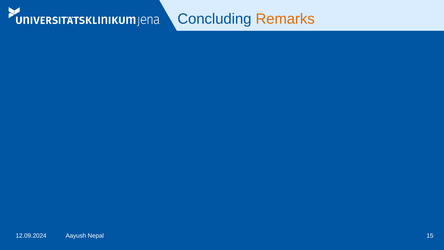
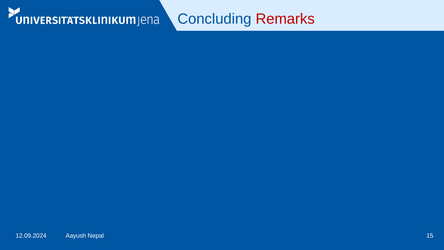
Remarks colour: orange -> red (285, 19)
